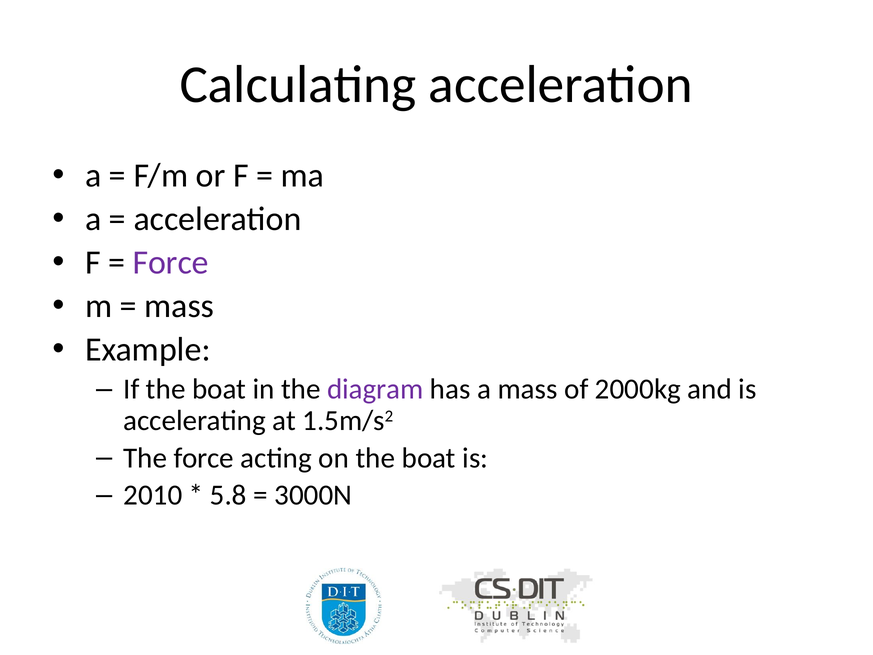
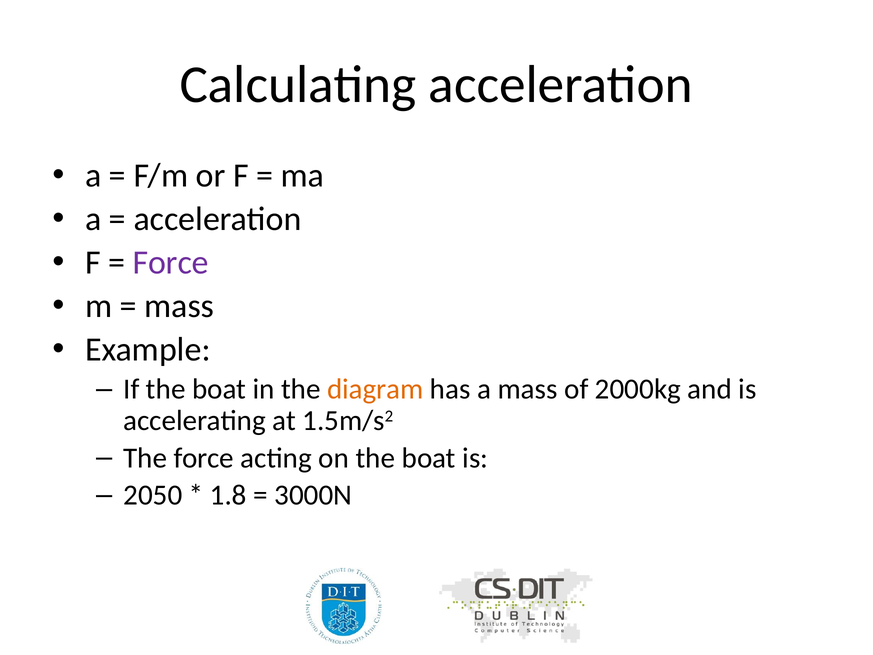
diagram colour: purple -> orange (375, 389)
2010: 2010 -> 2050 (153, 495)
5.8: 5.8 -> 1.8 (228, 495)
